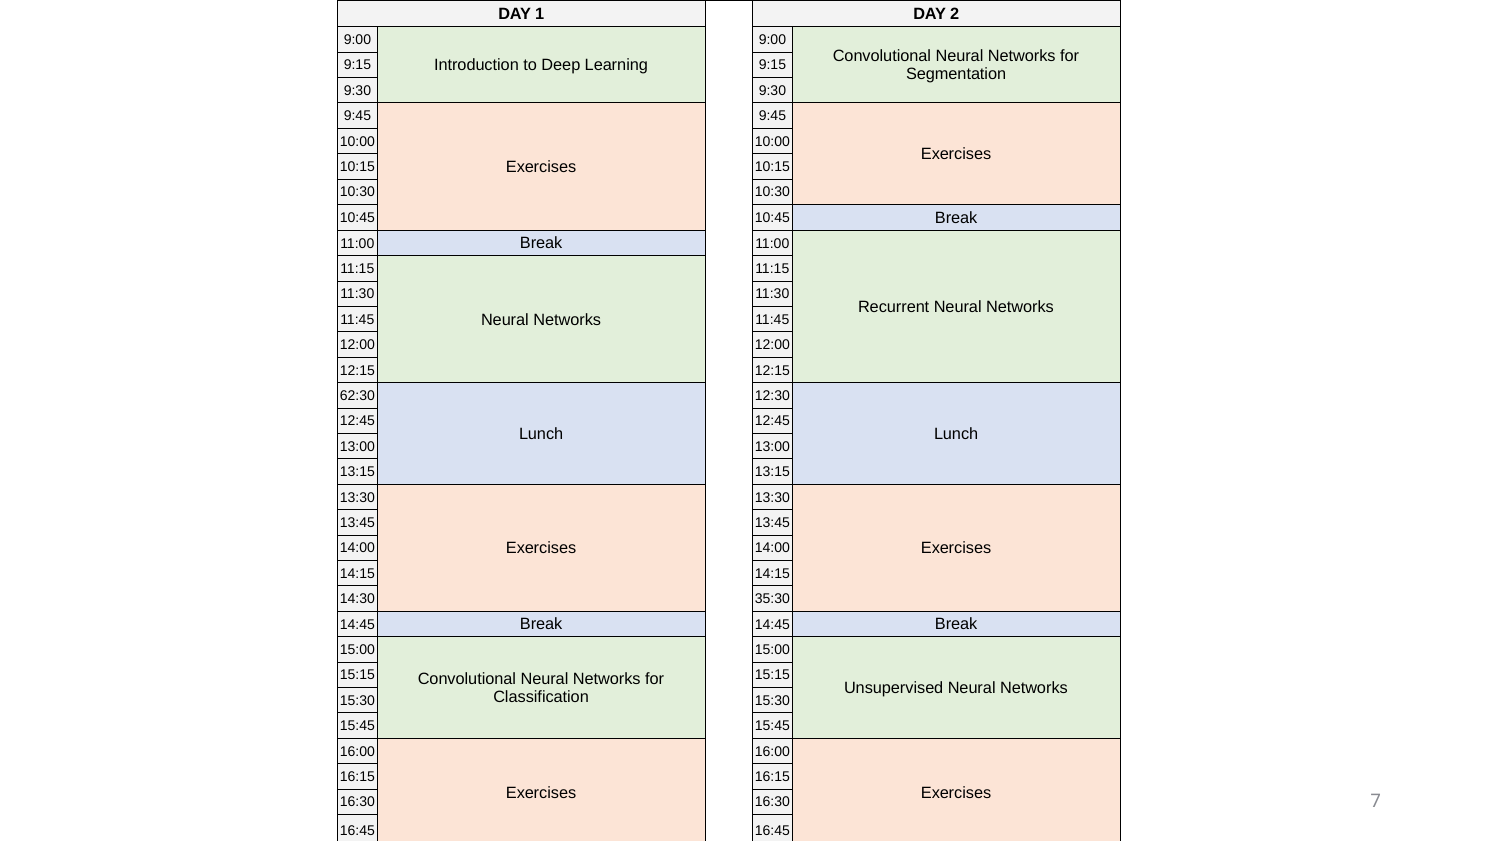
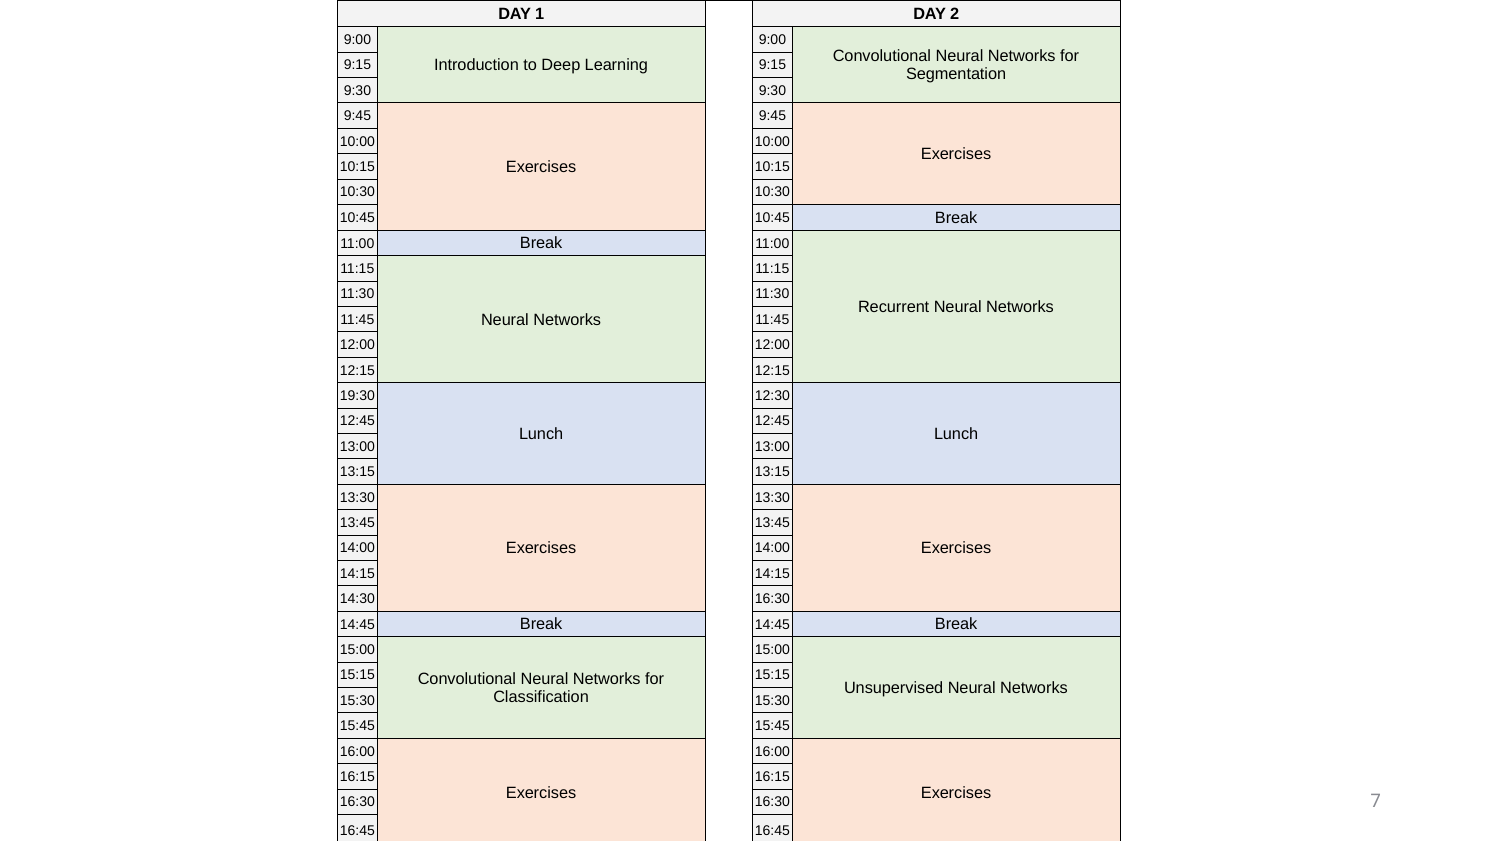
62:30: 62:30 -> 19:30 (357, 396)
14:30 35:30: 35:30 -> 16:30 (772, 599)
